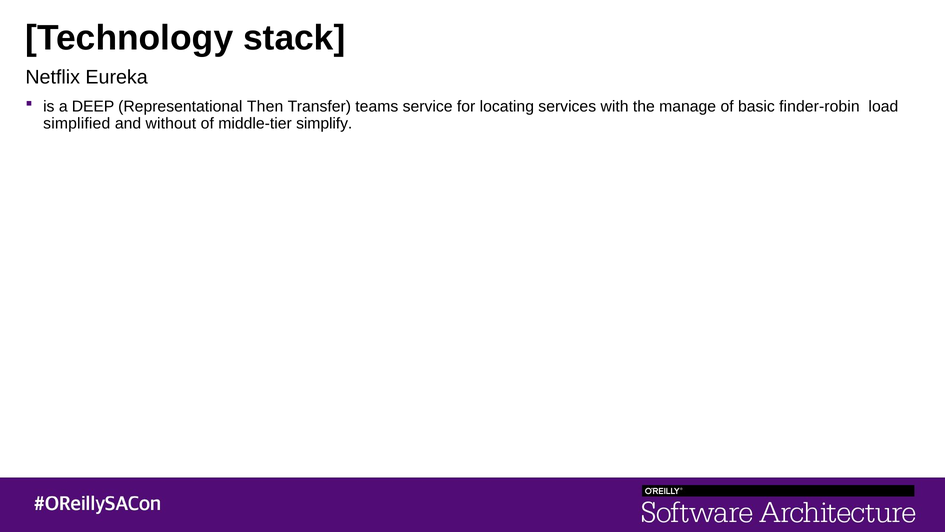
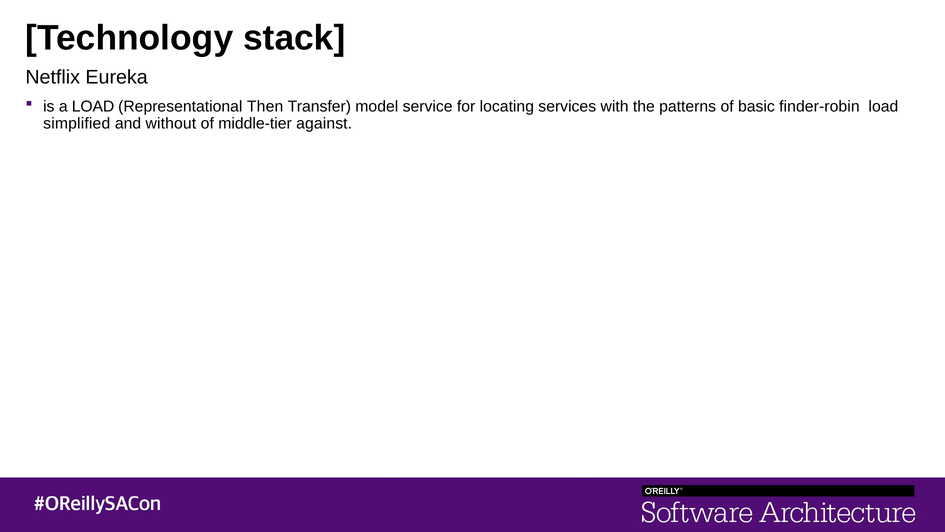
a DEEP: DEEP -> LOAD (93, 106)
teams: teams -> model (377, 106)
manage: manage -> patterns (688, 106)
simplify: simplify -> against (324, 123)
